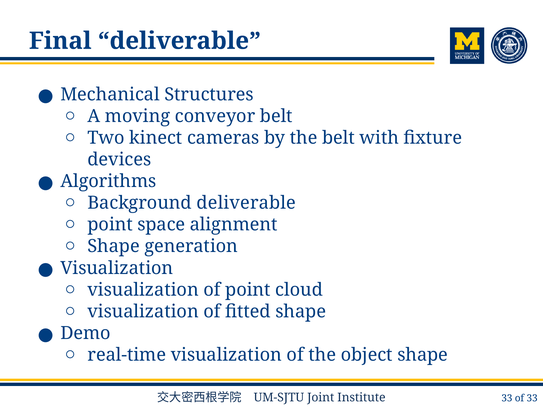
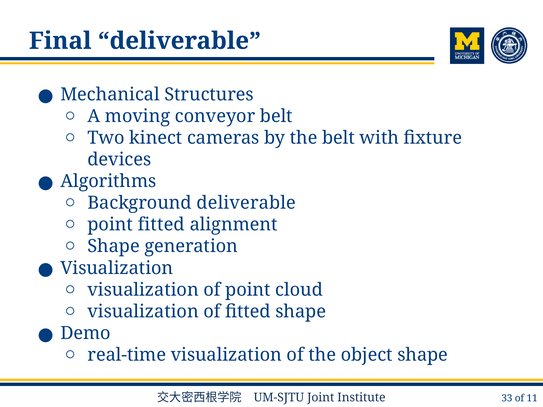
point space: space -> fitted (161, 225)
of 33: 33 -> 11 (532, 398)
